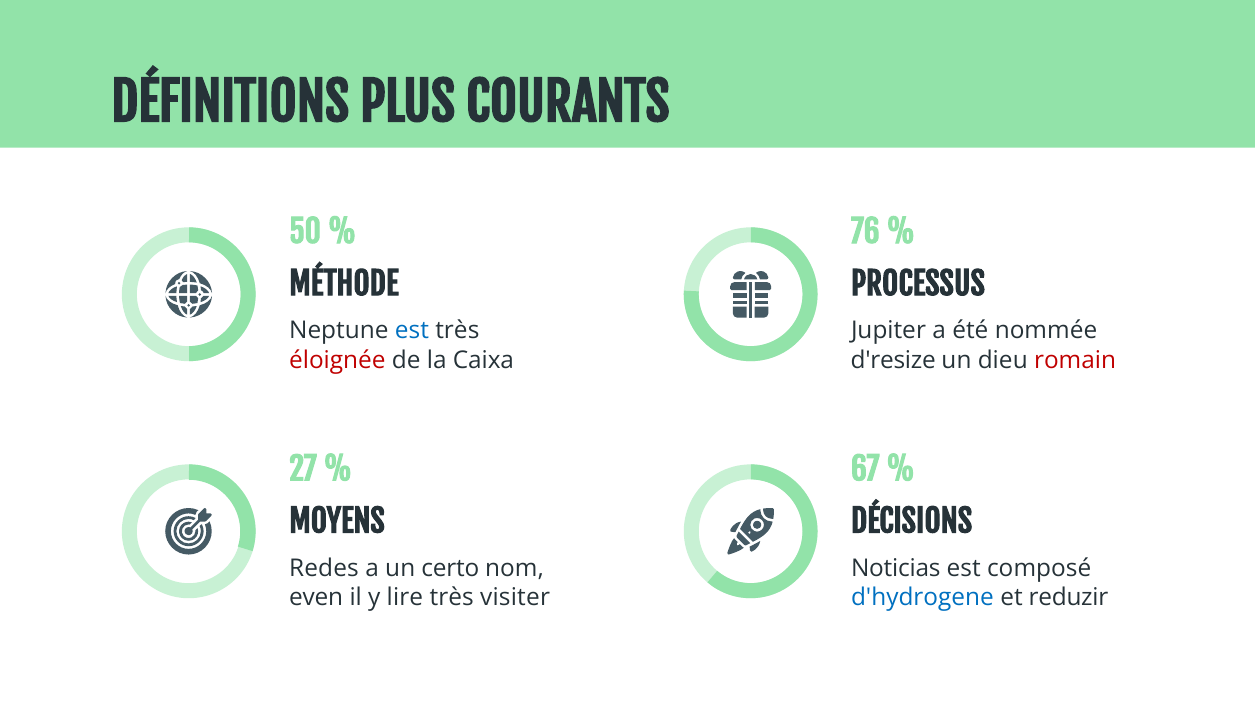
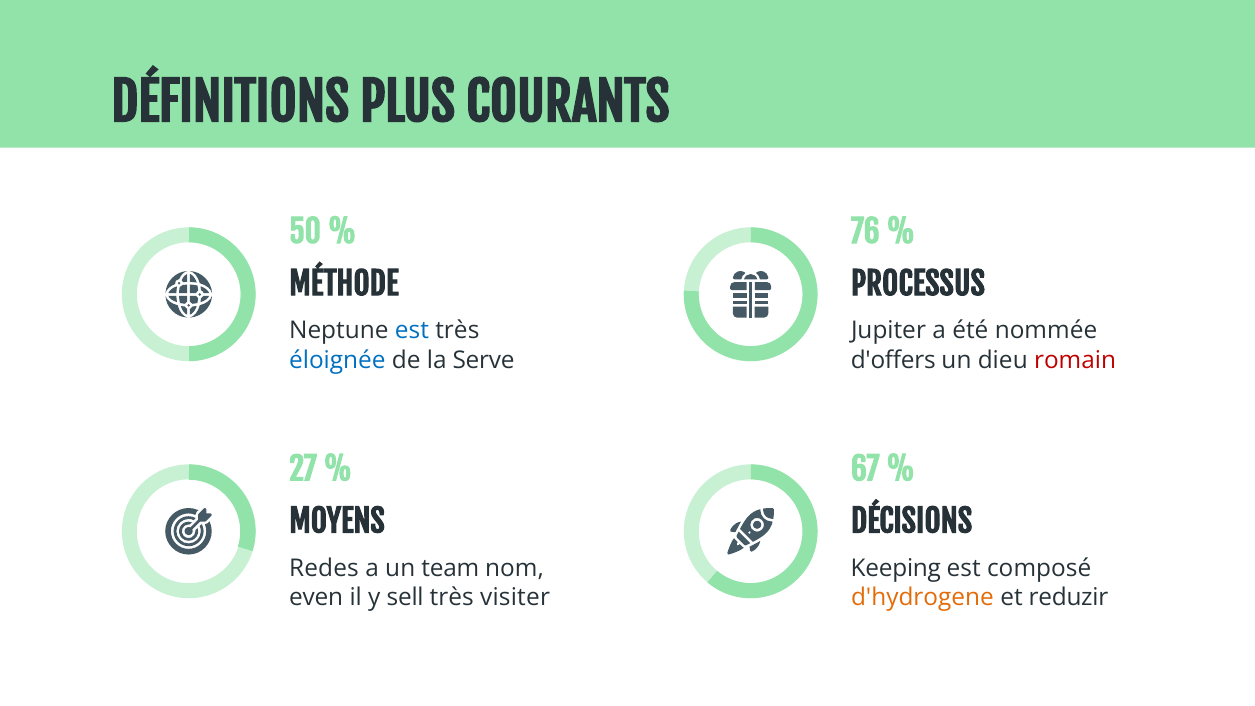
éloignée colour: red -> blue (337, 360)
Caixa: Caixa -> Serve (484, 360)
d'resize: d'resize -> d'offers (893, 360)
certo: certo -> team (450, 568)
Noticias: Noticias -> Keeping (896, 568)
lire: lire -> sell (405, 598)
d'hydrogene colour: blue -> orange (922, 598)
